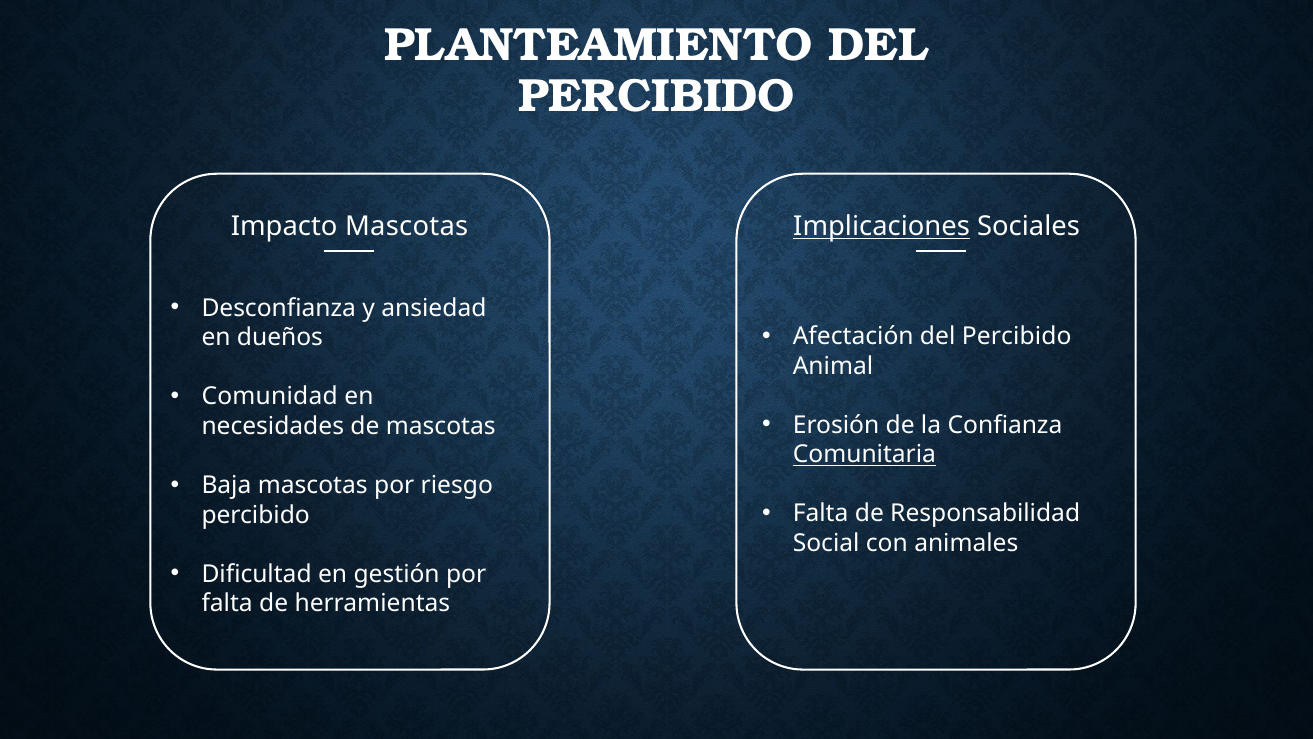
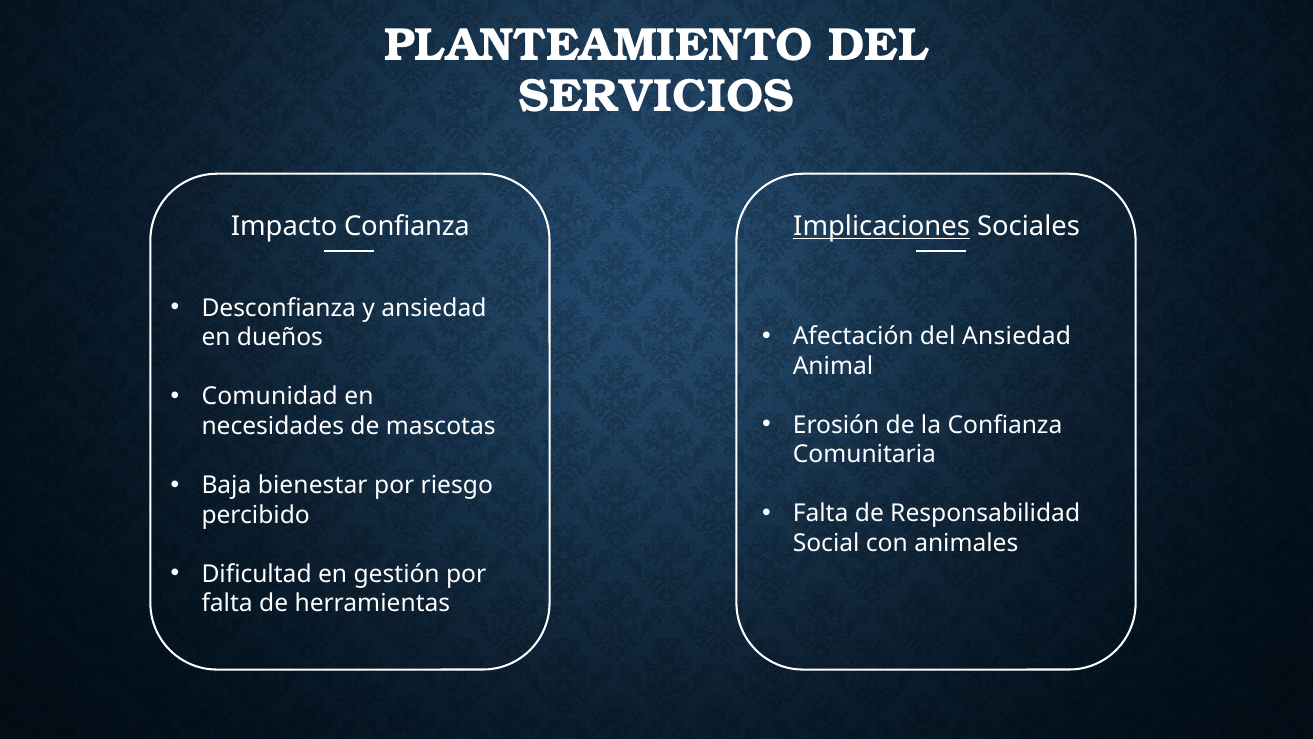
PERCIBIDO: PERCIBIDO -> SERVICIOS (656, 96)
Impacto Mascotas: Mascotas -> Confianza (407, 227)
Afectación del Percibido: Percibido -> Ansiedad (1017, 336)
Comunitaria underline: present -> none (864, 454)
Baja mascotas: mascotas -> bienestar (313, 485)
